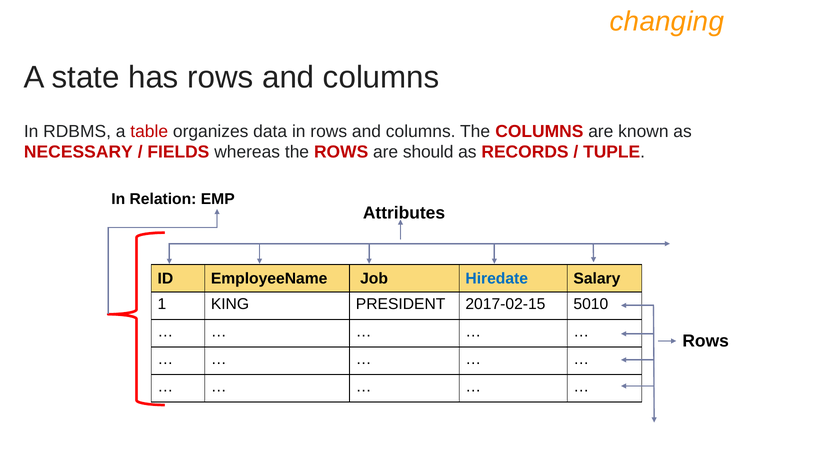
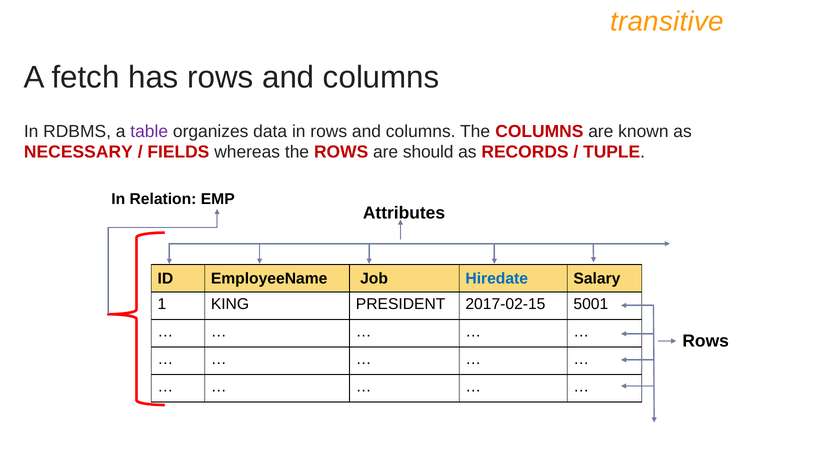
changing: changing -> transitive (667, 22)
state: state -> fetch (86, 77)
table colour: red -> purple (149, 131)
5010: 5010 -> 5001 (591, 304)
